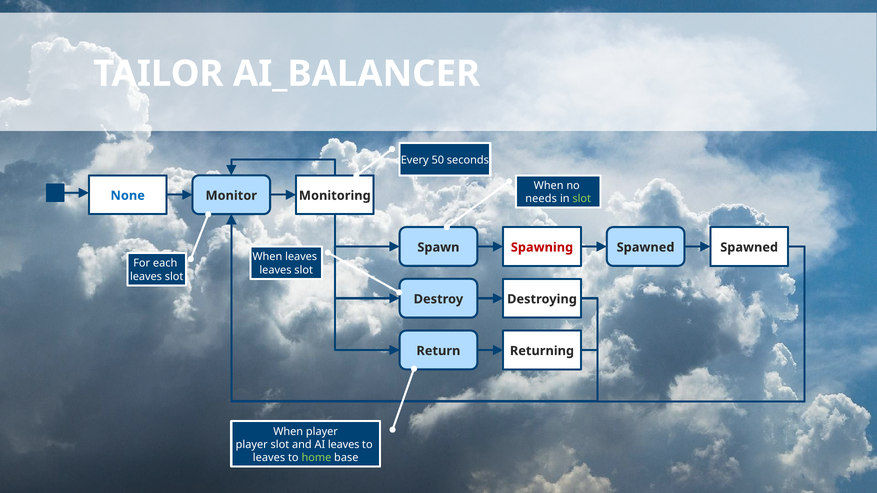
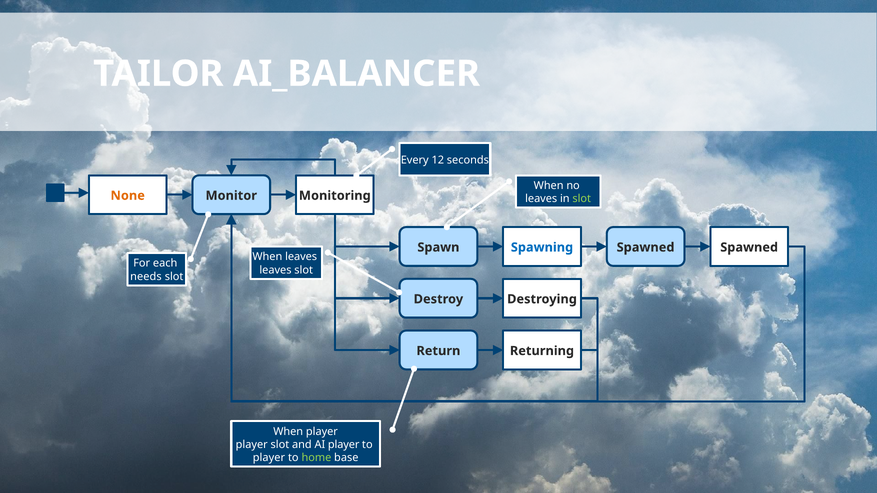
50: 50 -> 12 (438, 160)
None colour: blue -> orange (128, 196)
needs: needs -> leaves (541, 199)
Spawning colour: red -> blue (542, 248)
leaves: leaves -> needs (146, 277)
AI leaves: leaves -> player (344, 445)
leaves: leaves -> player (269, 458)
